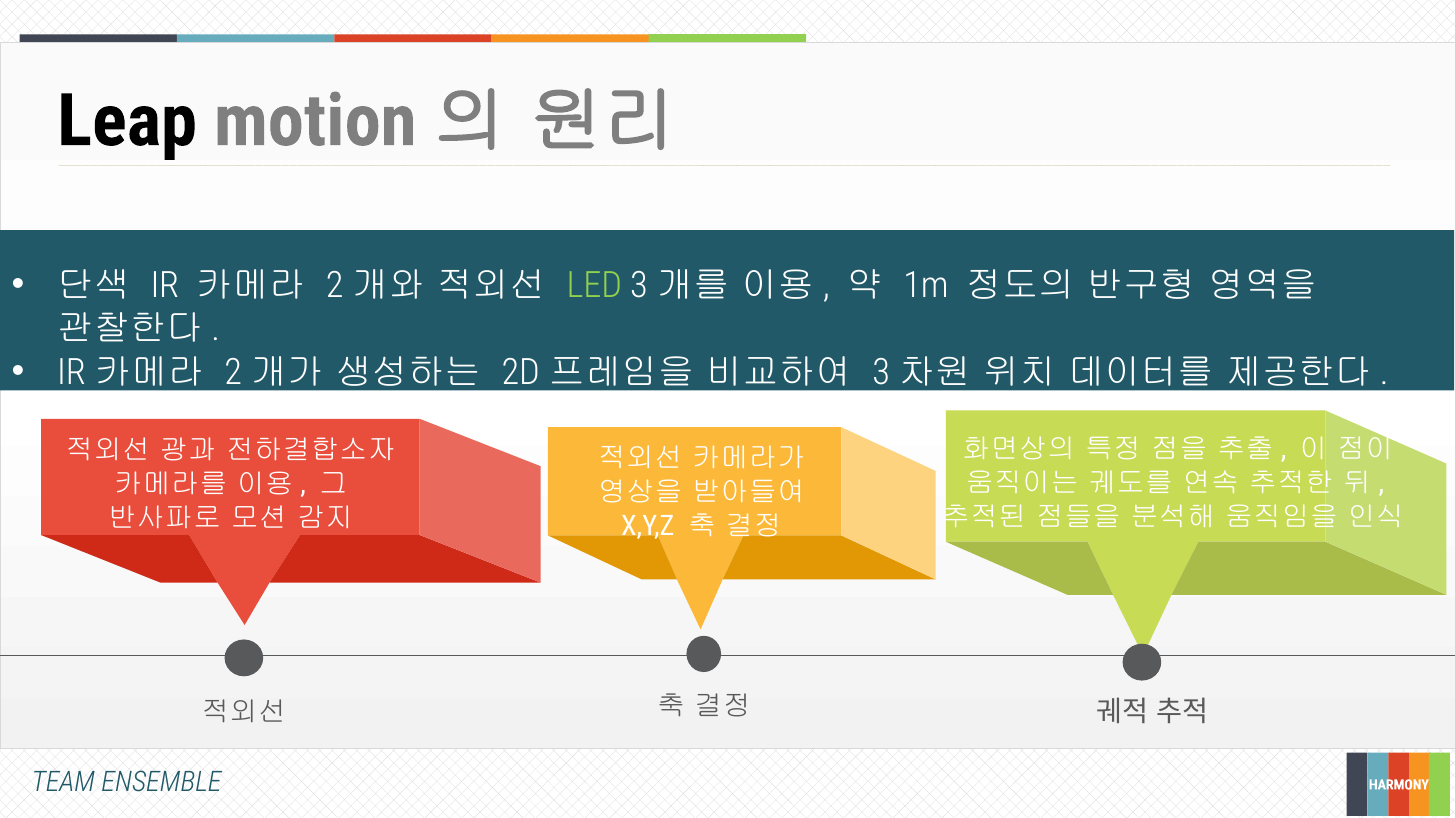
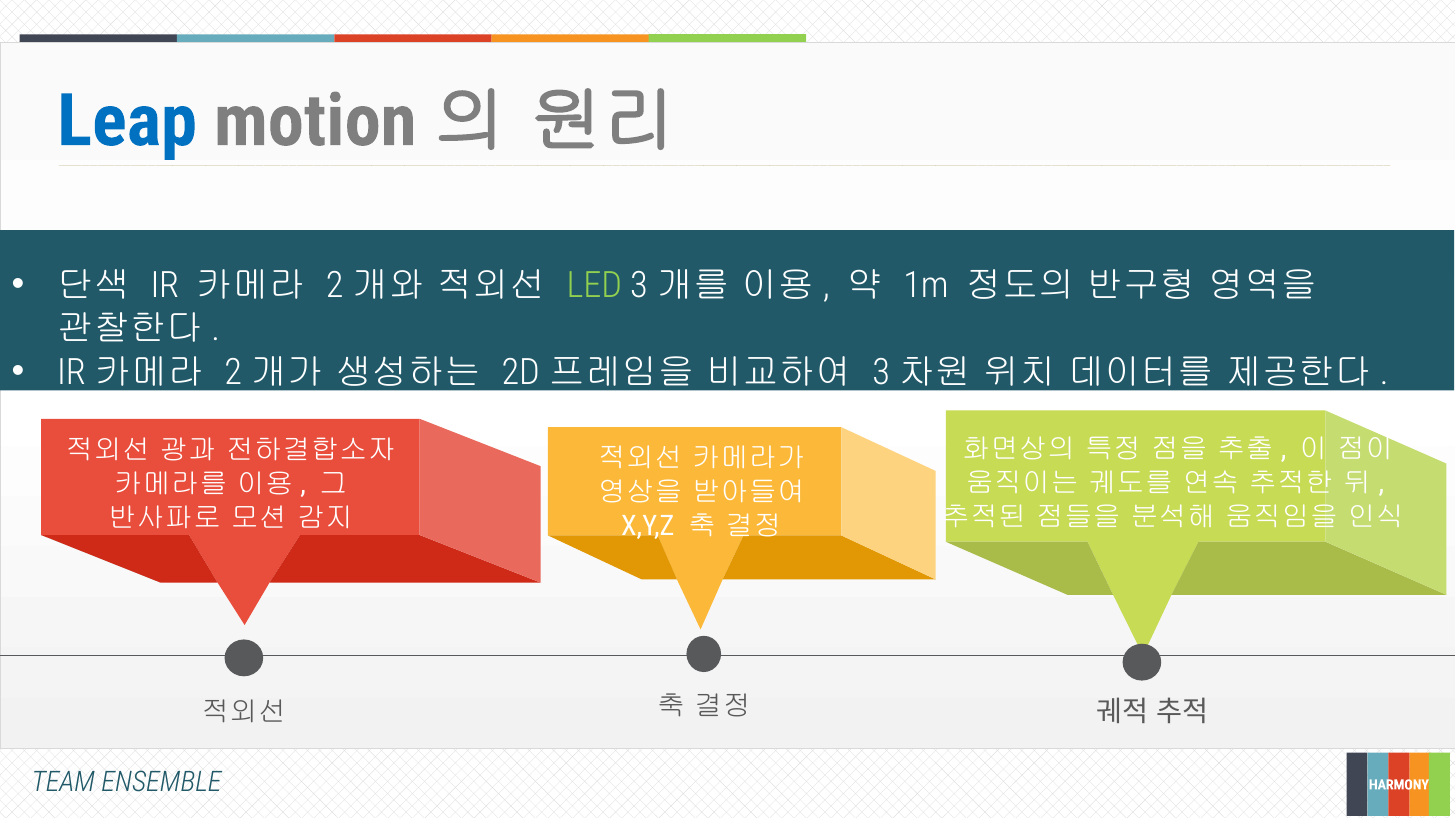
Leap colour: black -> blue (127, 121)
